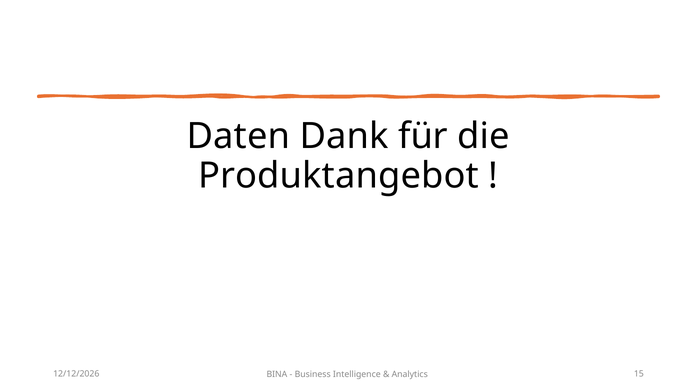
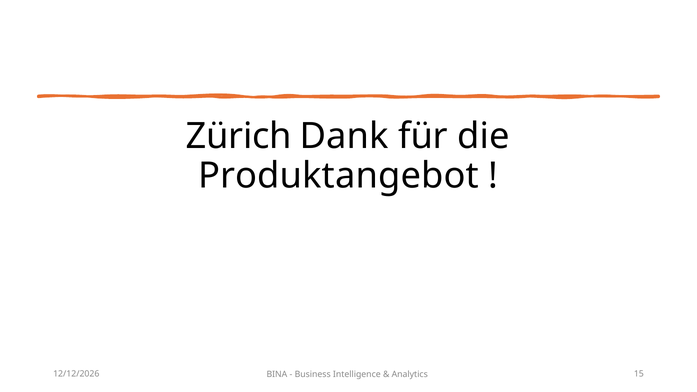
Daten: Daten -> Zürich (239, 136)
